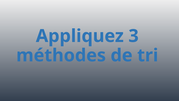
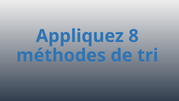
3: 3 -> 8 (134, 36)
